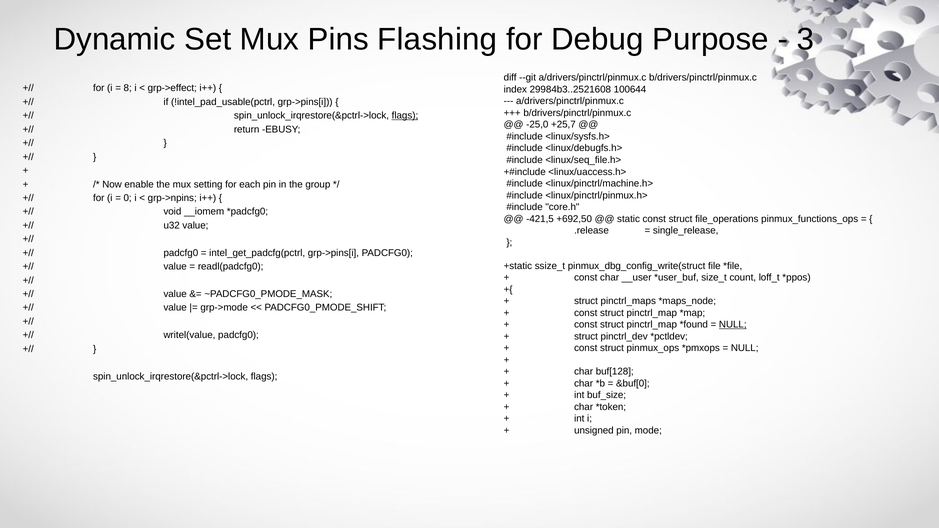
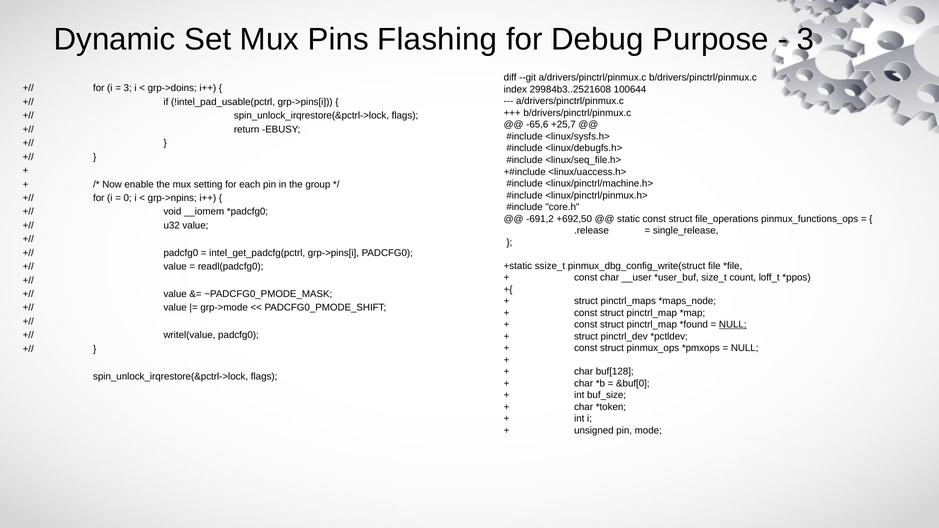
8: 8 -> 3 (128, 88)
grp->effect: grp->effect -> grp->doins (172, 88)
flags underline: present -> none (405, 116)
-25,0: -25,0 -> -65,6 (537, 125)
-421,5: -421,5 -> -691,2 (540, 219)
